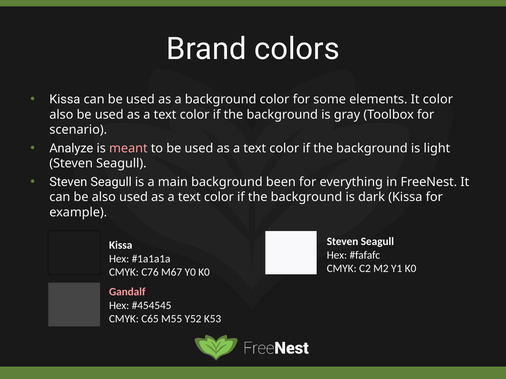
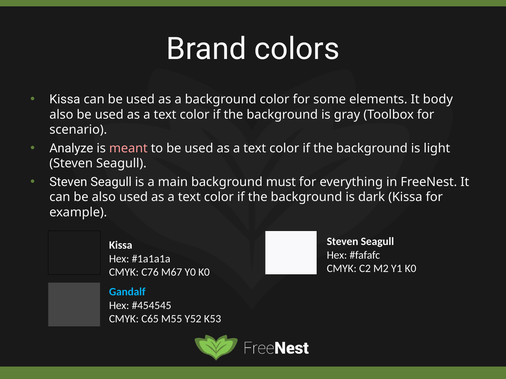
It color: color -> body (438, 100)
been: been -> must (281, 182)
Gandalf colour: pink -> light blue (127, 292)
